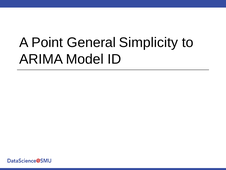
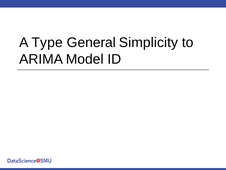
Point: Point -> Type (47, 42)
